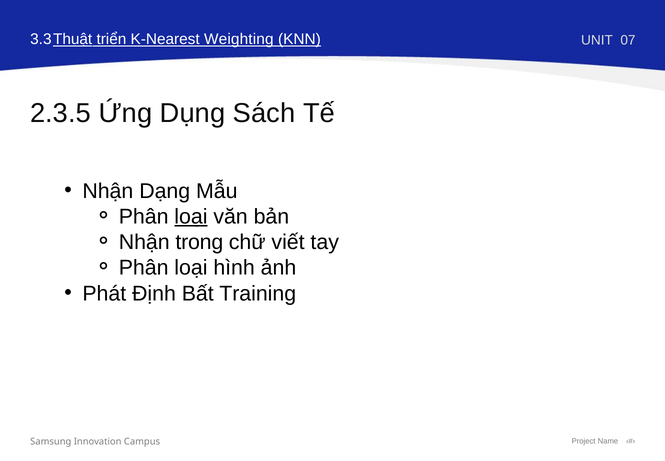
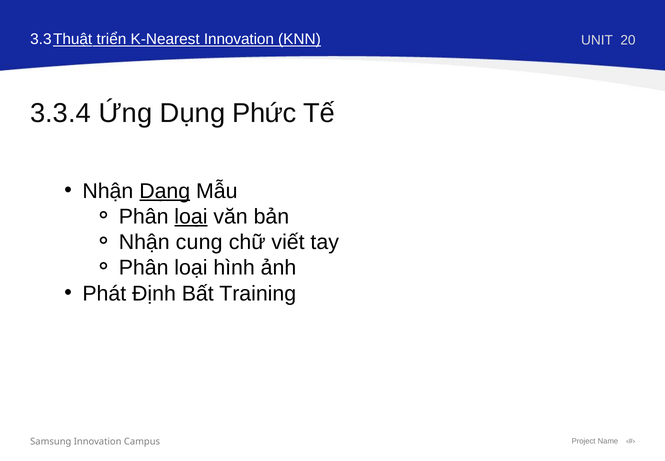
K-Nearest Weighting: Weighting -> Innovation (239, 39)
07: 07 -> 20 (628, 40)
2.3.5: 2.3.5 -> 3.3.4 (61, 113)
Sách: Sách -> Phức (264, 113)
Dạng underline: none -> present (165, 191)
trong: trong -> cung (199, 242)
